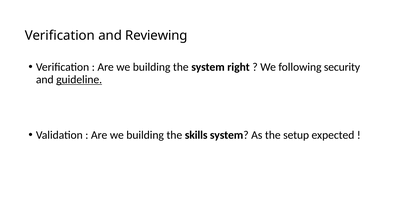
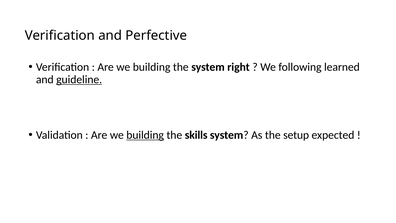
Reviewing: Reviewing -> Perfective (156, 36)
security: security -> learned (342, 67)
building underline: none -> present (145, 135)
